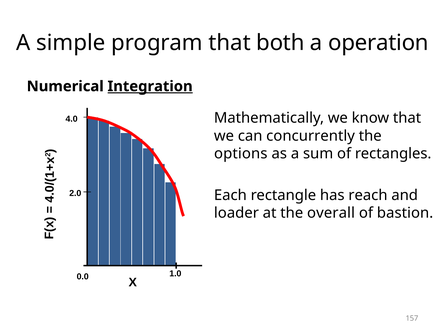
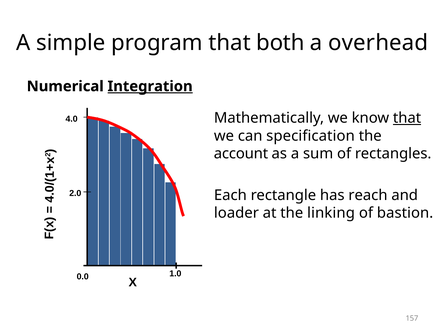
operation: operation -> overhead (378, 43)
that underline: none -> present (407, 118)
concurrently: concurrently -> specification (311, 136)
options: options -> account (241, 154)
overall: overall -> linking (331, 213)
